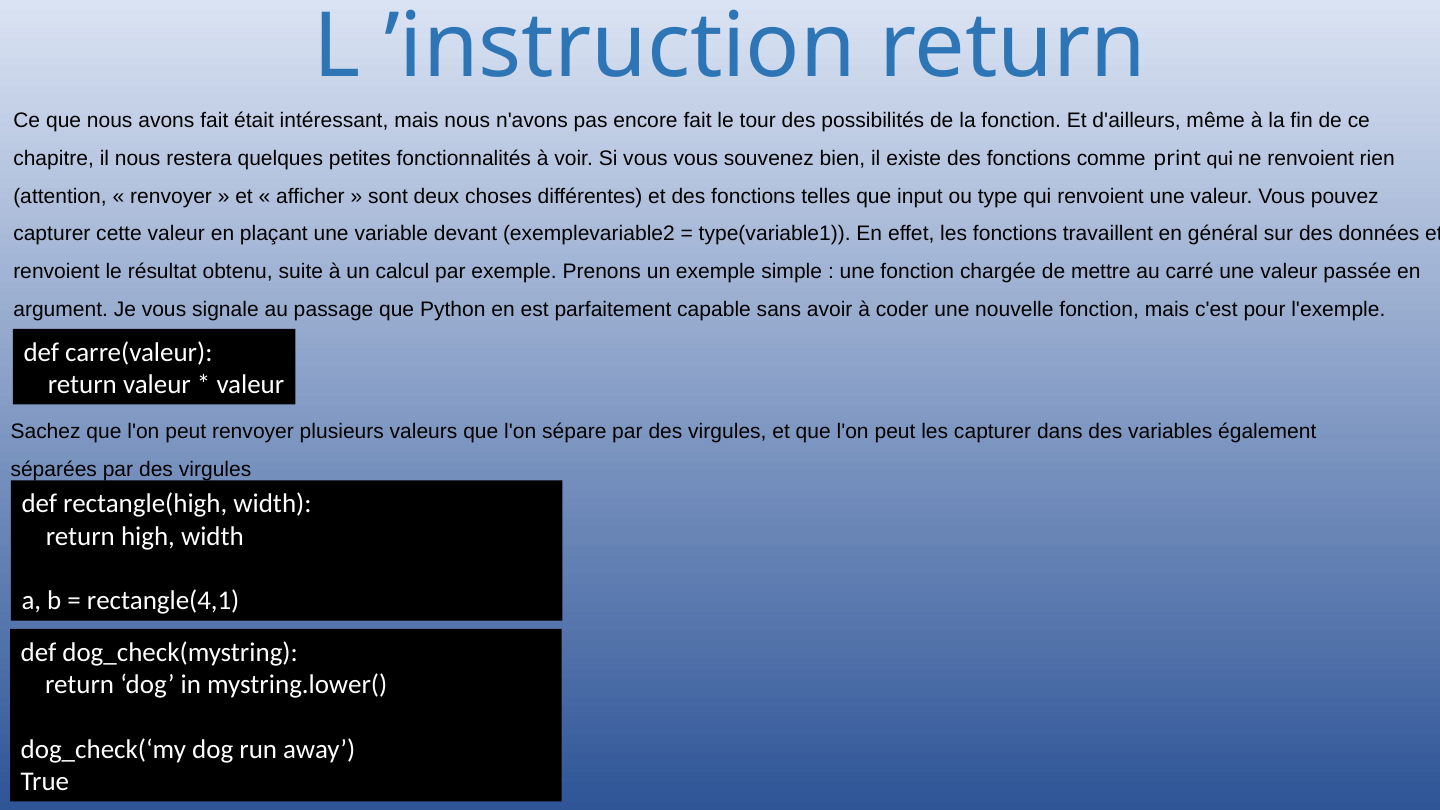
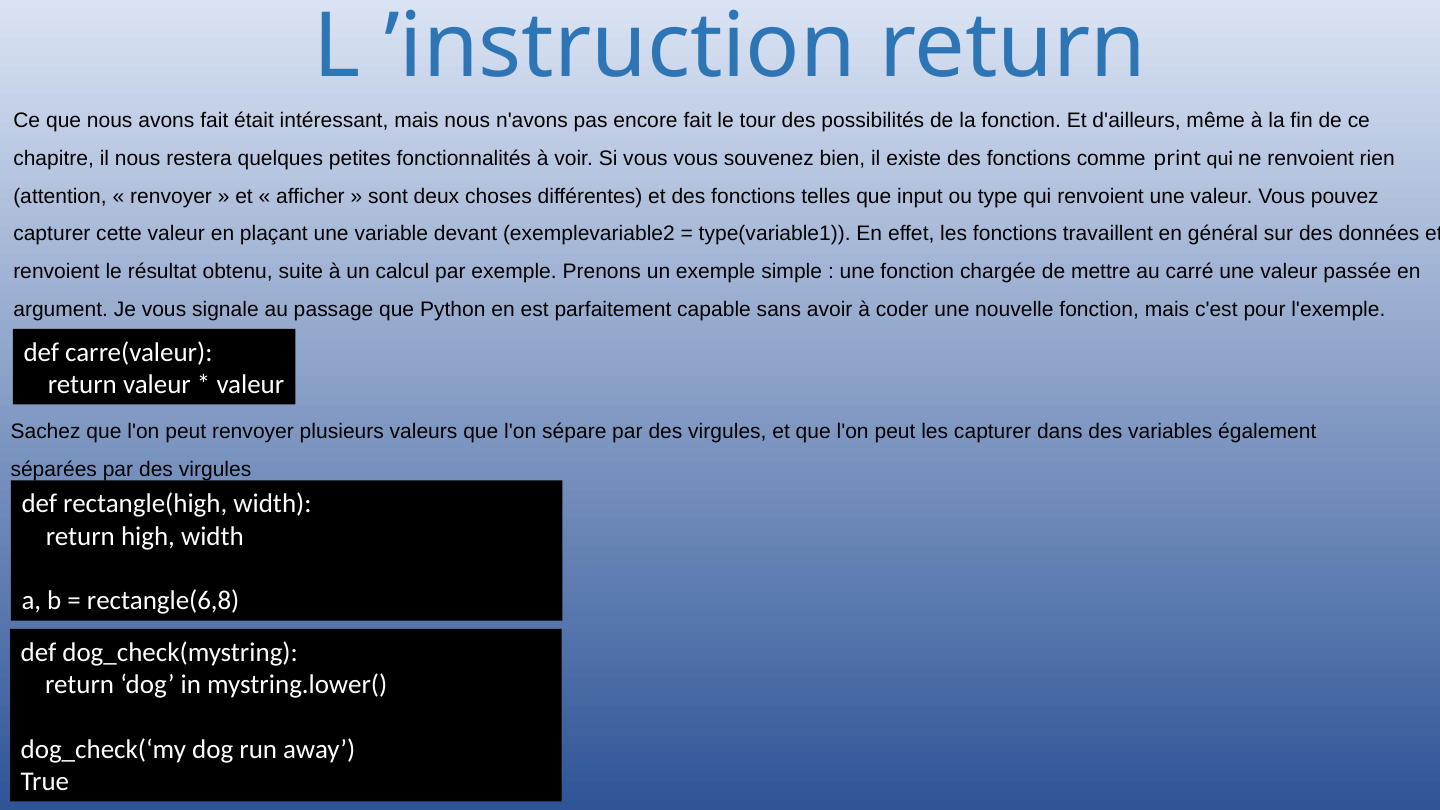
rectangle(4,1: rectangle(4,1 -> rectangle(6,8 (163, 601)
